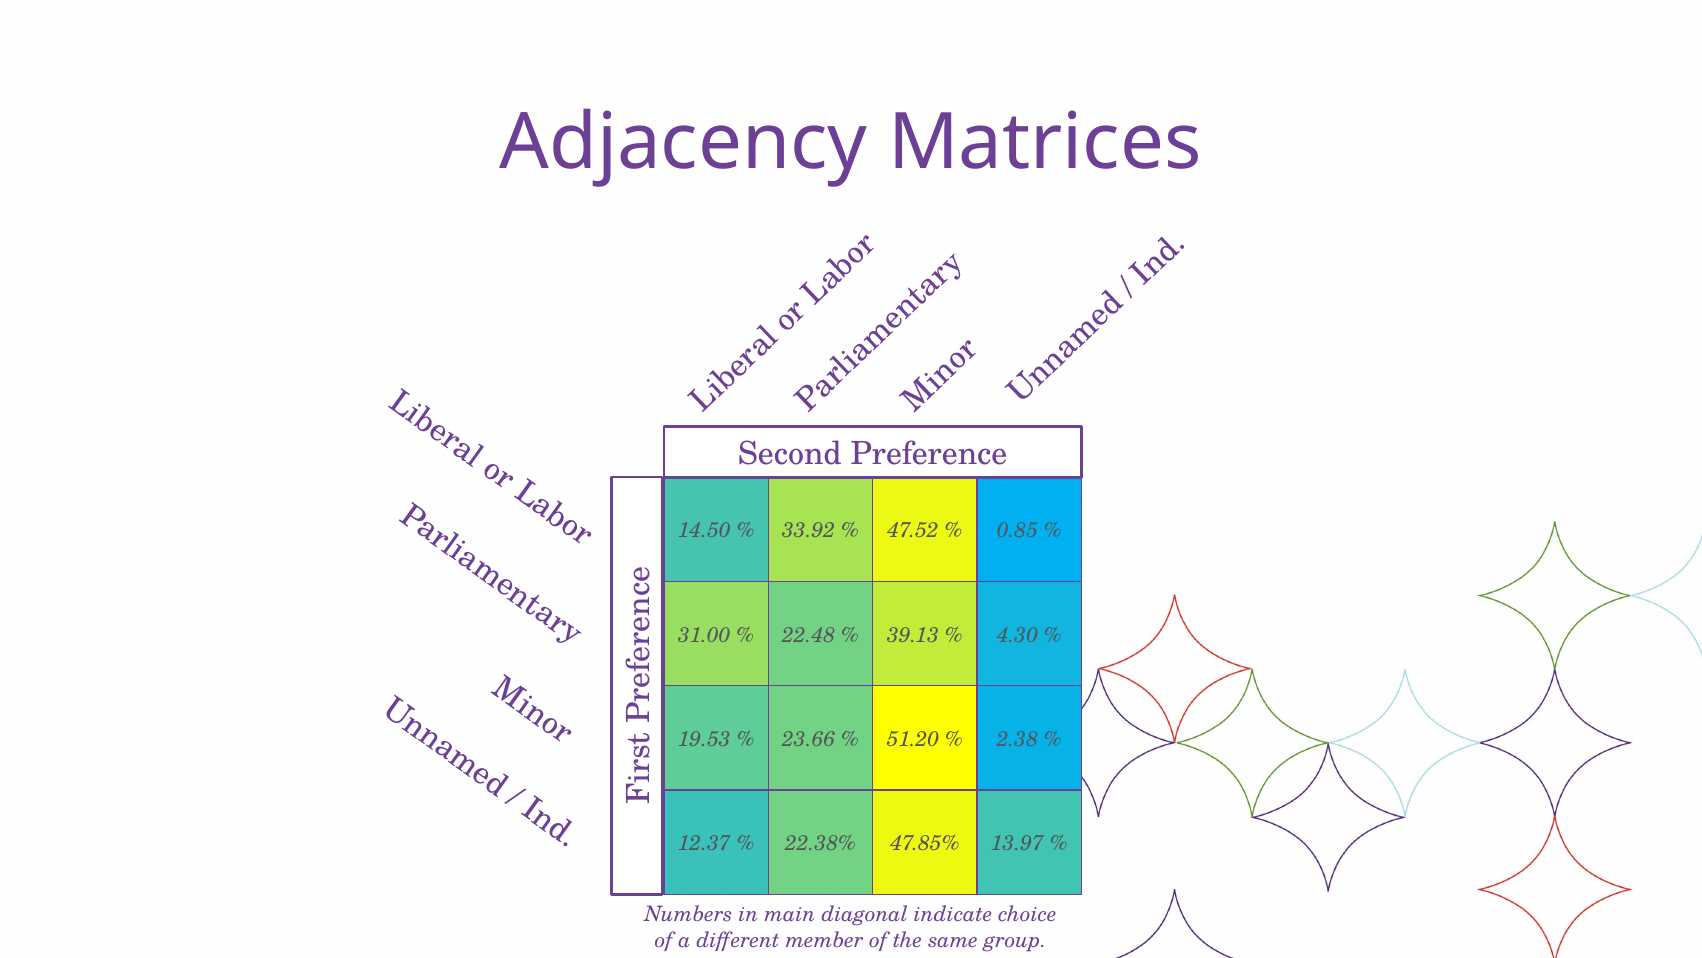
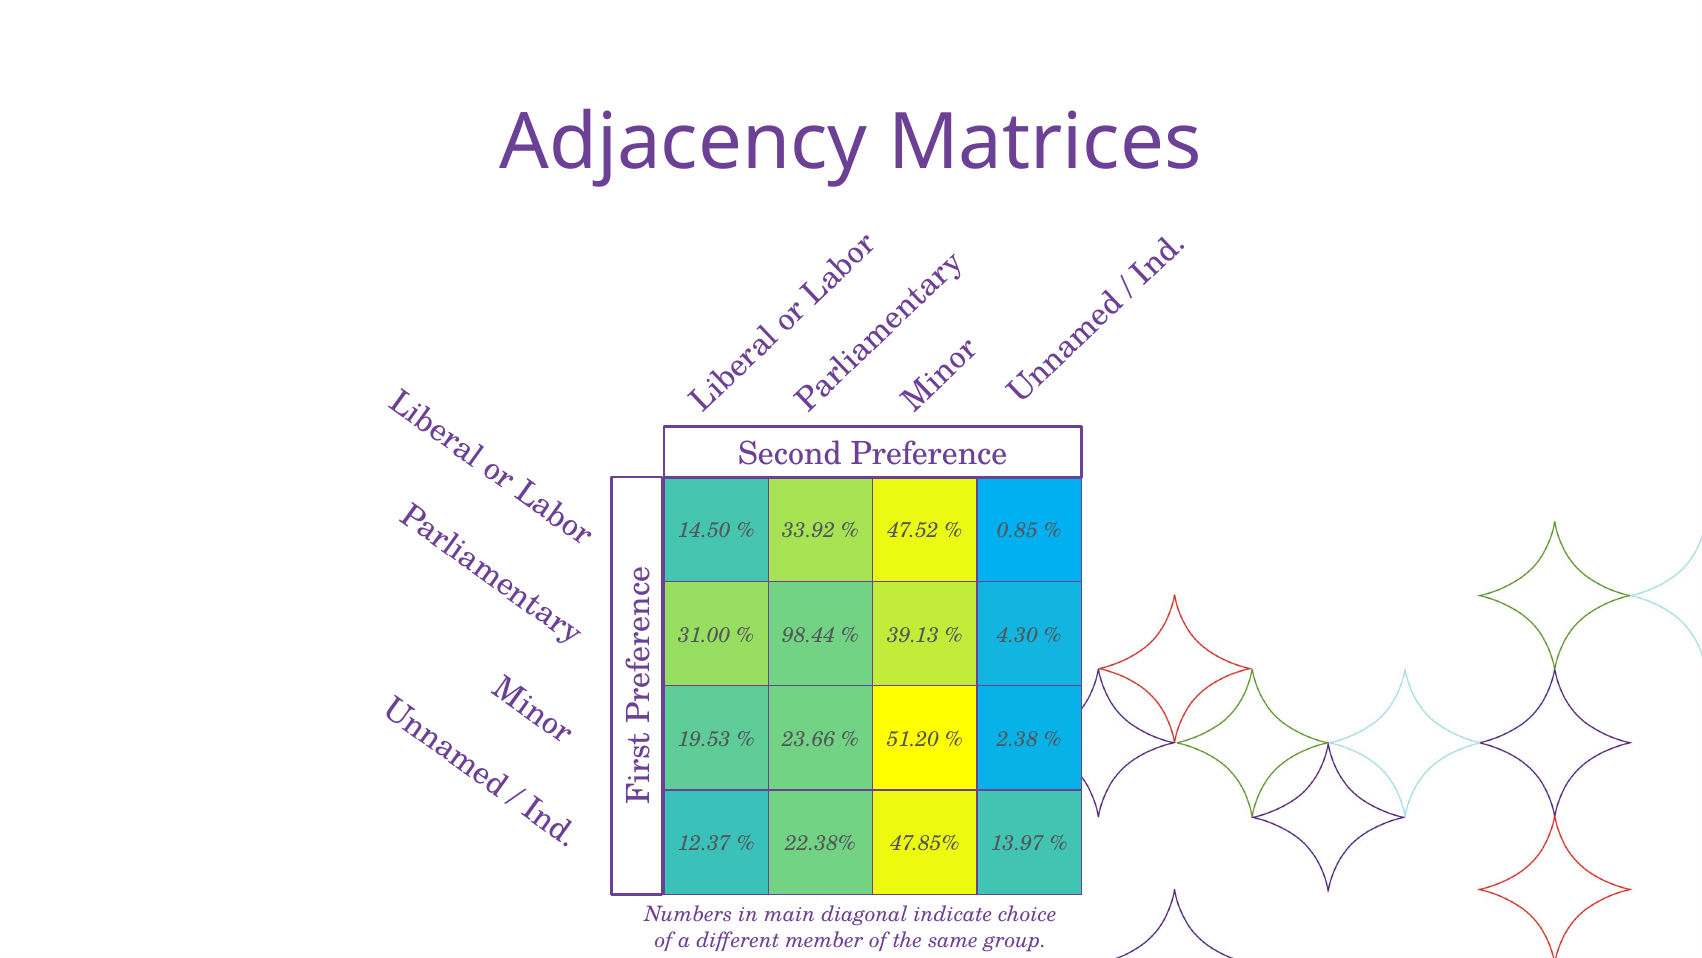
22.48: 22.48 -> 98.44 (809, 635)
